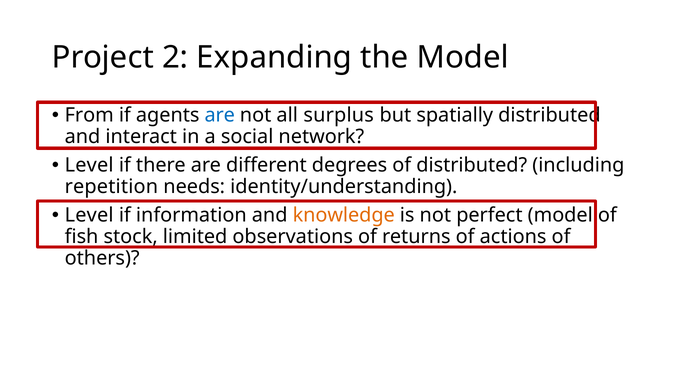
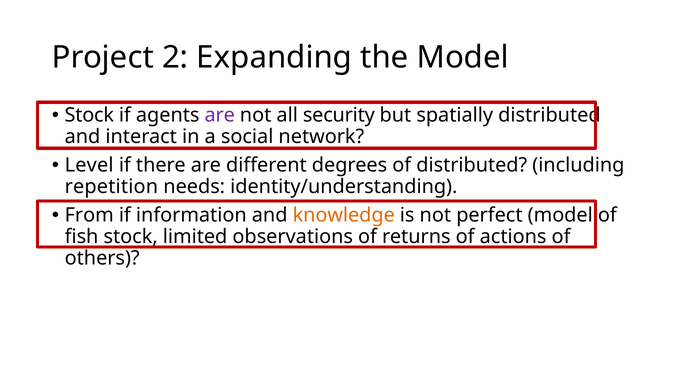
From: From -> Stock (89, 115)
are colour: blue -> purple (220, 115)
surplus: surplus -> security (339, 115)
Level: Level -> From (89, 215)
